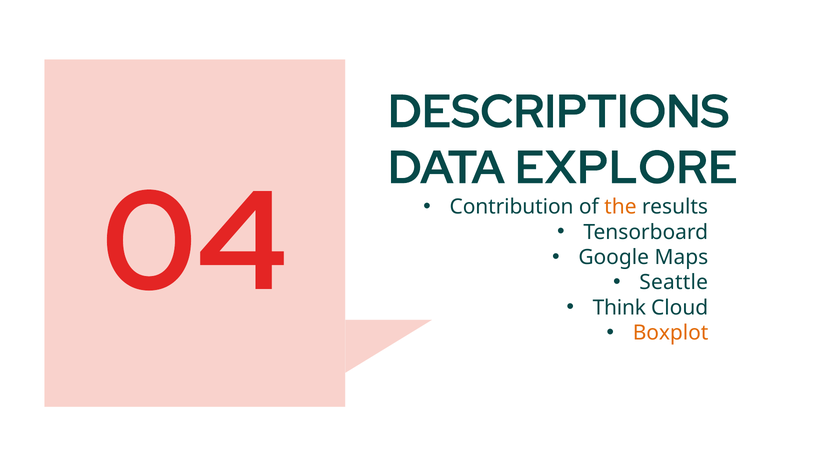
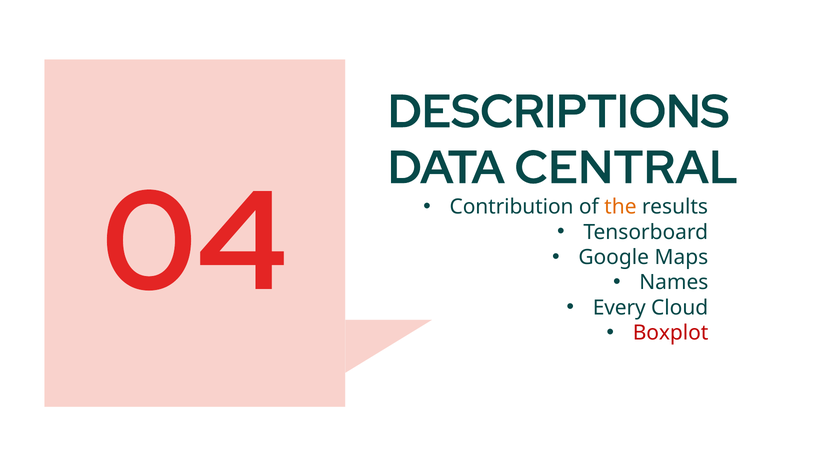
EXPLORE: EXPLORE -> CENTRAL (626, 168)
Seattle: Seattle -> Names (674, 282)
Think: Think -> Every (619, 308)
Boxplot colour: orange -> red (671, 333)
